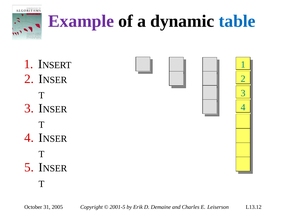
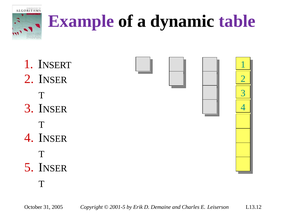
table colour: blue -> purple (237, 21)
